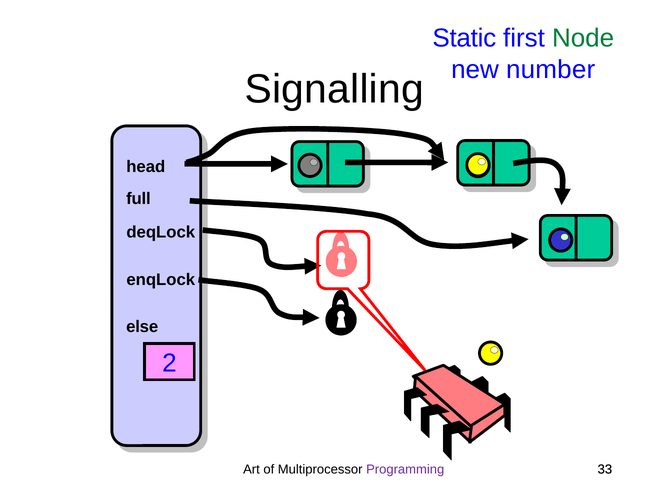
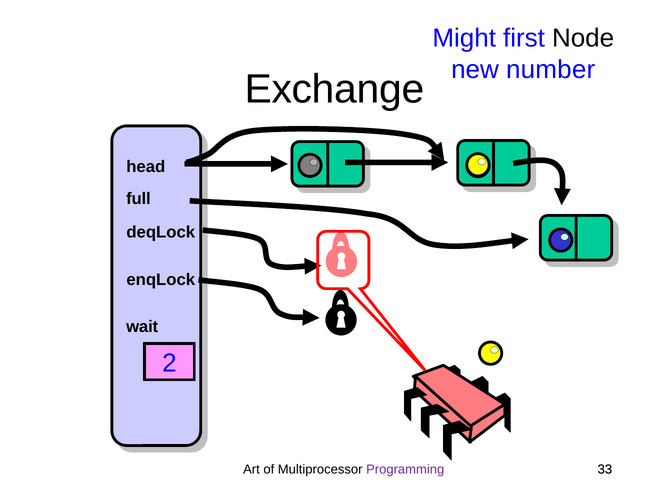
Static: Static -> Might (464, 38)
Node colour: green -> black (583, 38)
Signalling: Signalling -> Exchange (335, 89)
else: else -> wait (142, 327)
